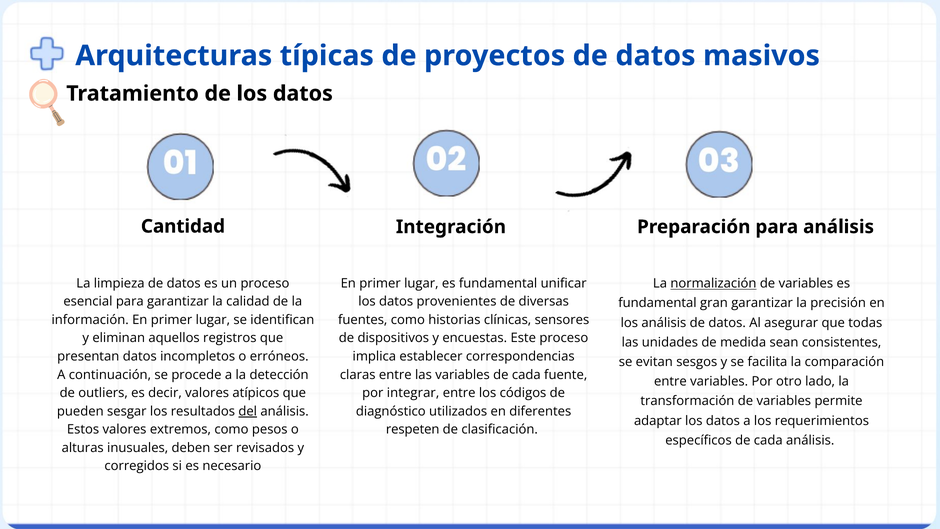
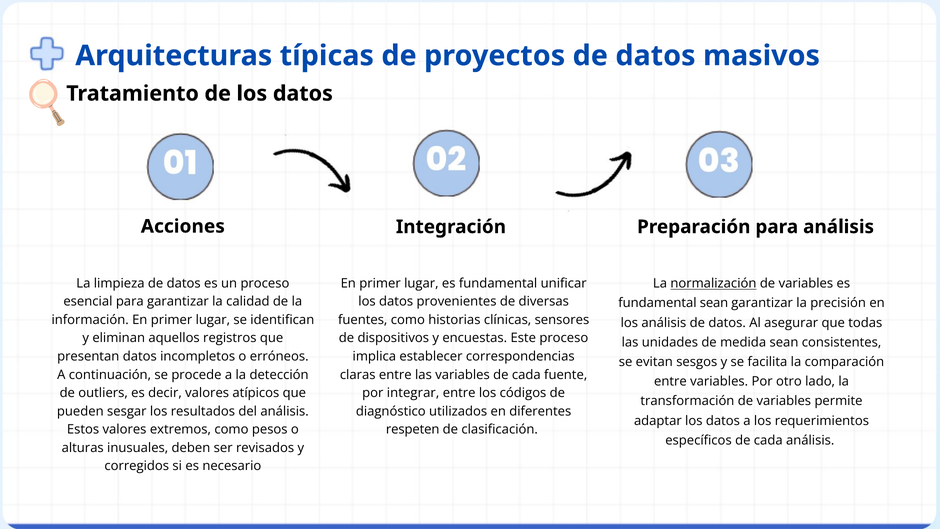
Cantidad: Cantidad -> Acciones (183, 226)
fundamental gran: gran -> sean (714, 303)
del underline: present -> none (248, 411)
